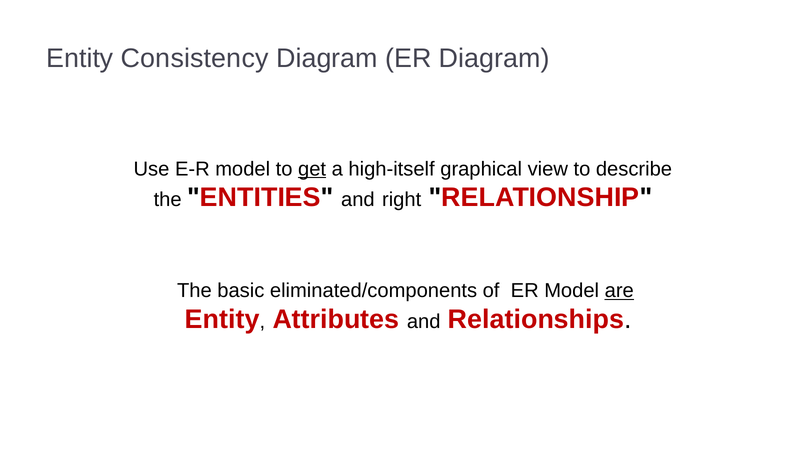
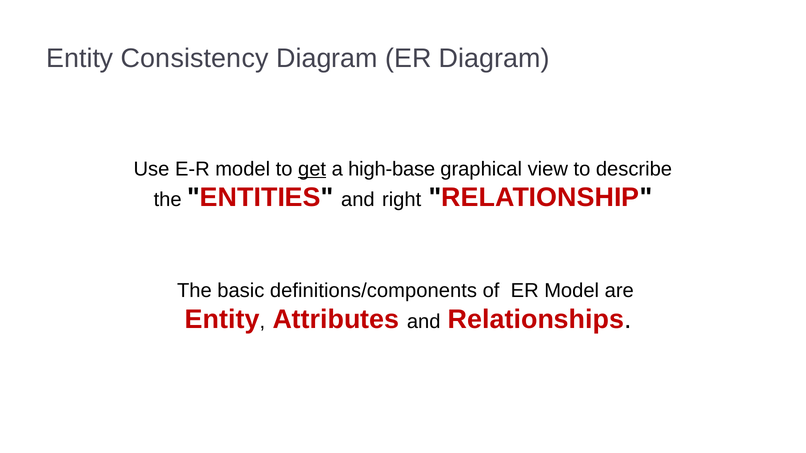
high-itself: high-itself -> high-base (392, 169)
eliminated/components: eliminated/components -> definitions/components (373, 291)
are underline: present -> none (619, 291)
